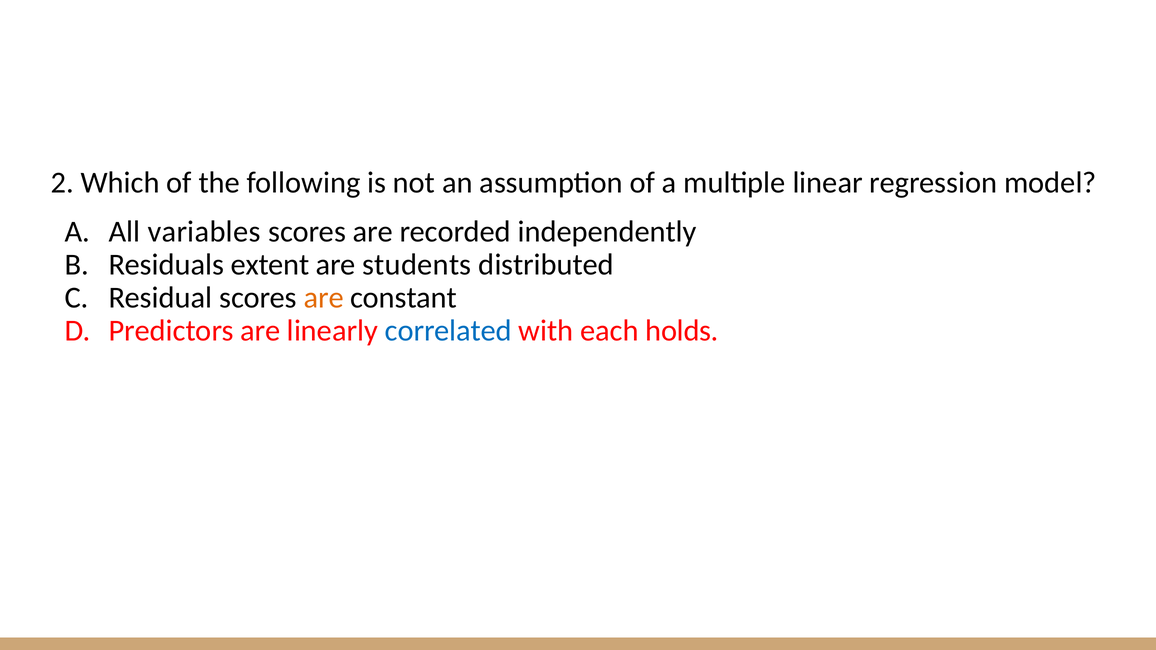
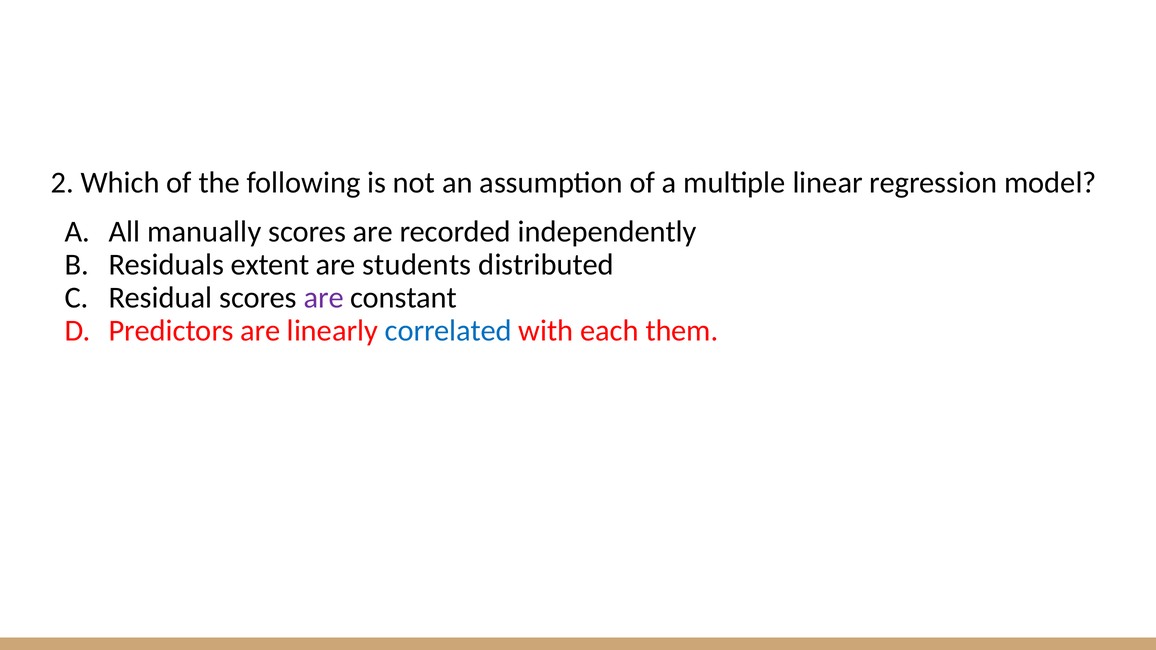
variables: variables -> manually (204, 232)
are colour: orange -> purple (324, 298)
holds: holds -> them (682, 331)
